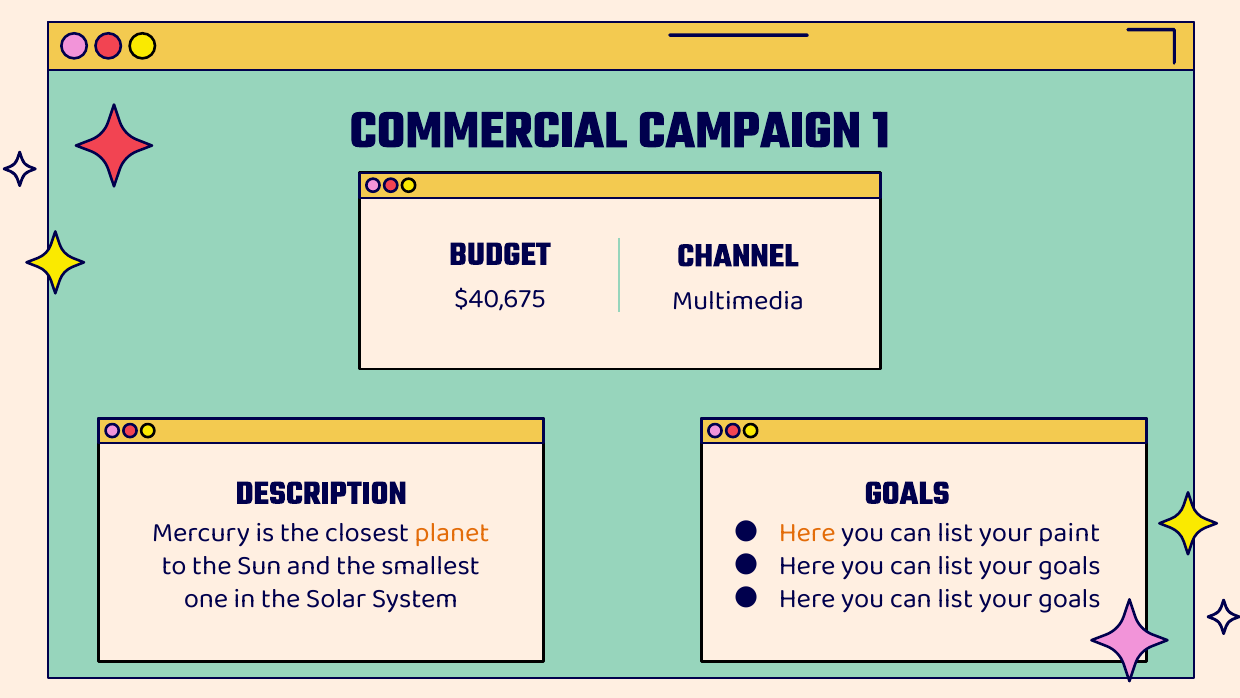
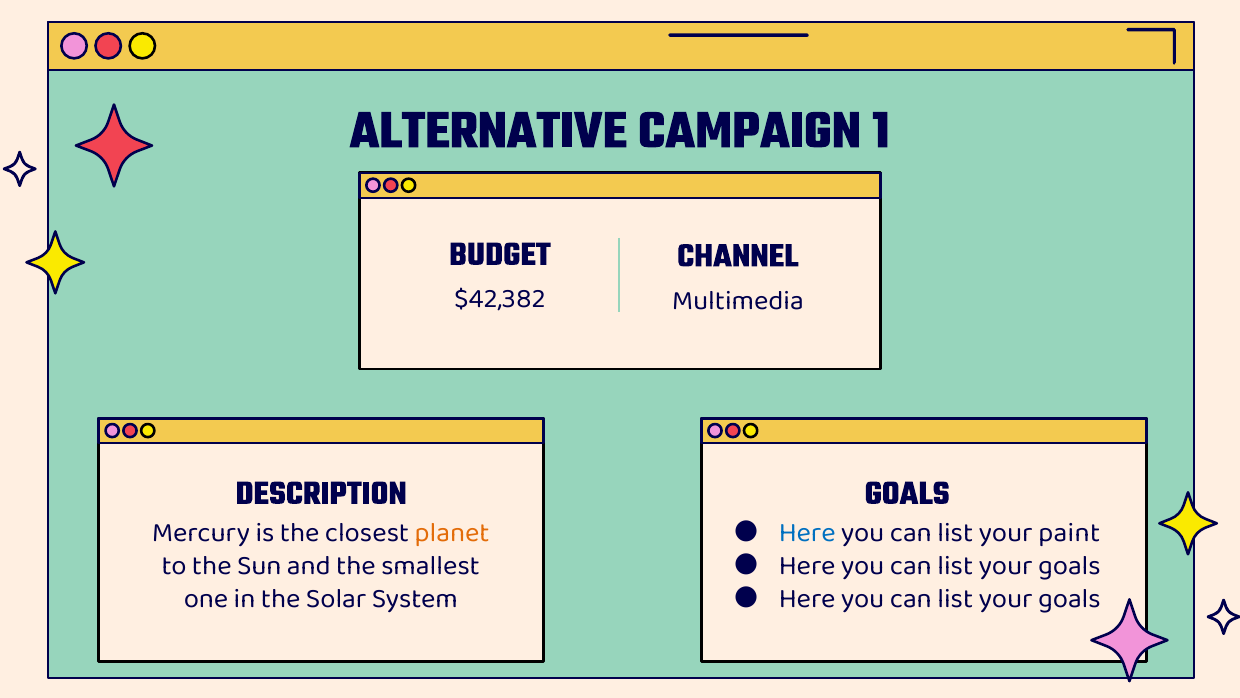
COMMERCIAL: COMMERCIAL -> ALTERNATIVE (488, 129)
$40,675: $40,675 -> $42,382 (500, 299)
Here colour: orange -> blue (807, 532)
